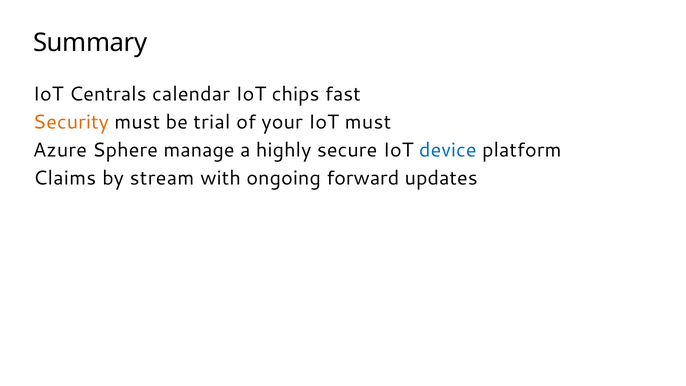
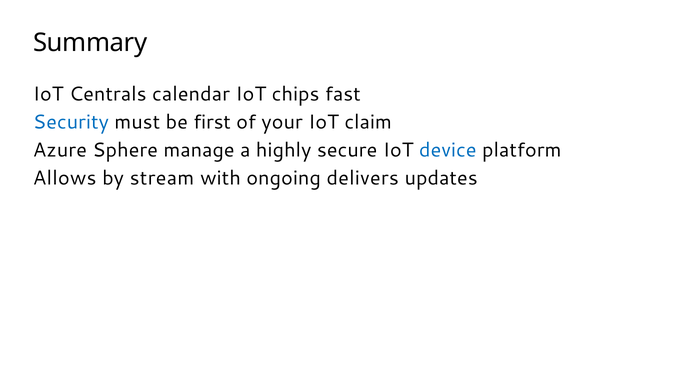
Security colour: orange -> blue (71, 122)
trial: trial -> first (212, 122)
IoT must: must -> claim (368, 122)
Claims: Claims -> Allows (65, 178)
forward: forward -> delivers (363, 178)
